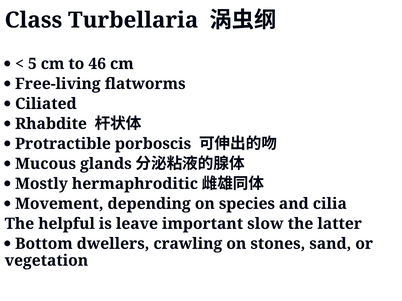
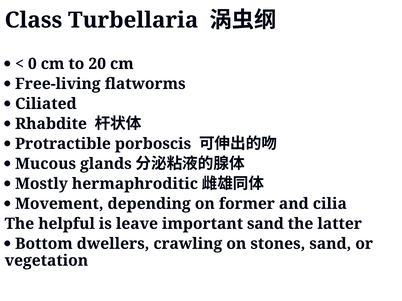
5: 5 -> 0 (32, 64)
46: 46 -> 20 (97, 64)
species: species -> former (247, 204)
important slow: slow -> sand (265, 224)
